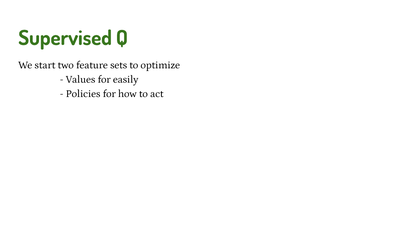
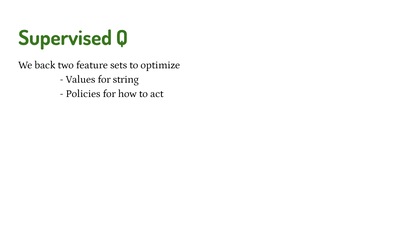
start: start -> back (45, 65)
easily: easily -> string (126, 80)
